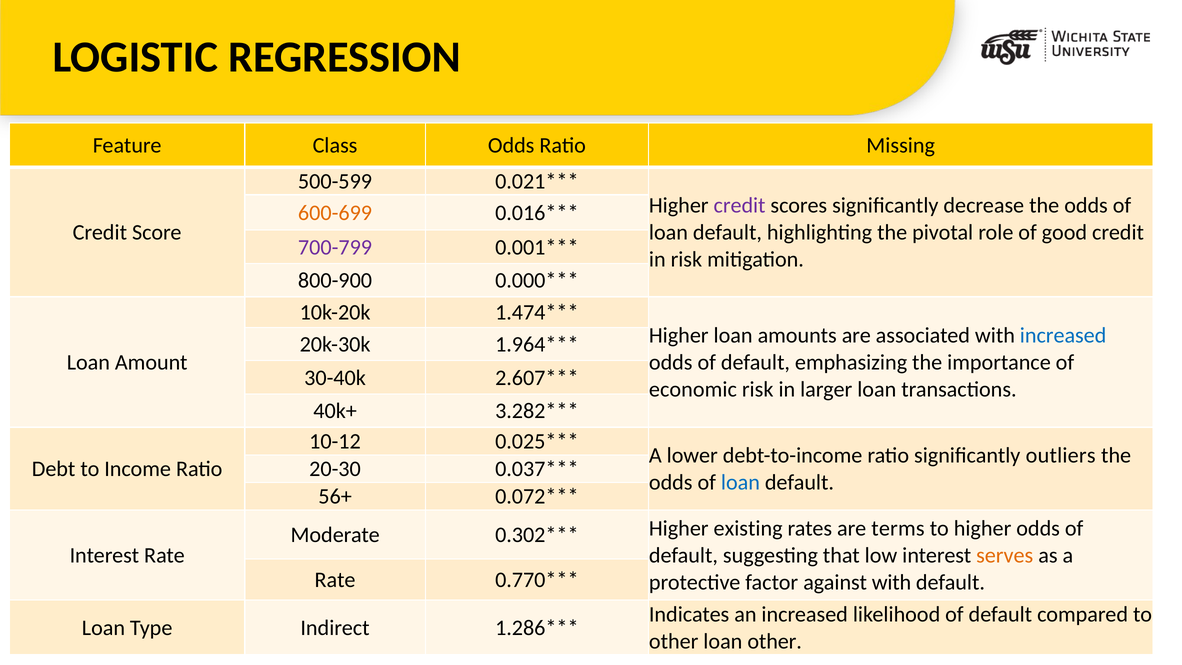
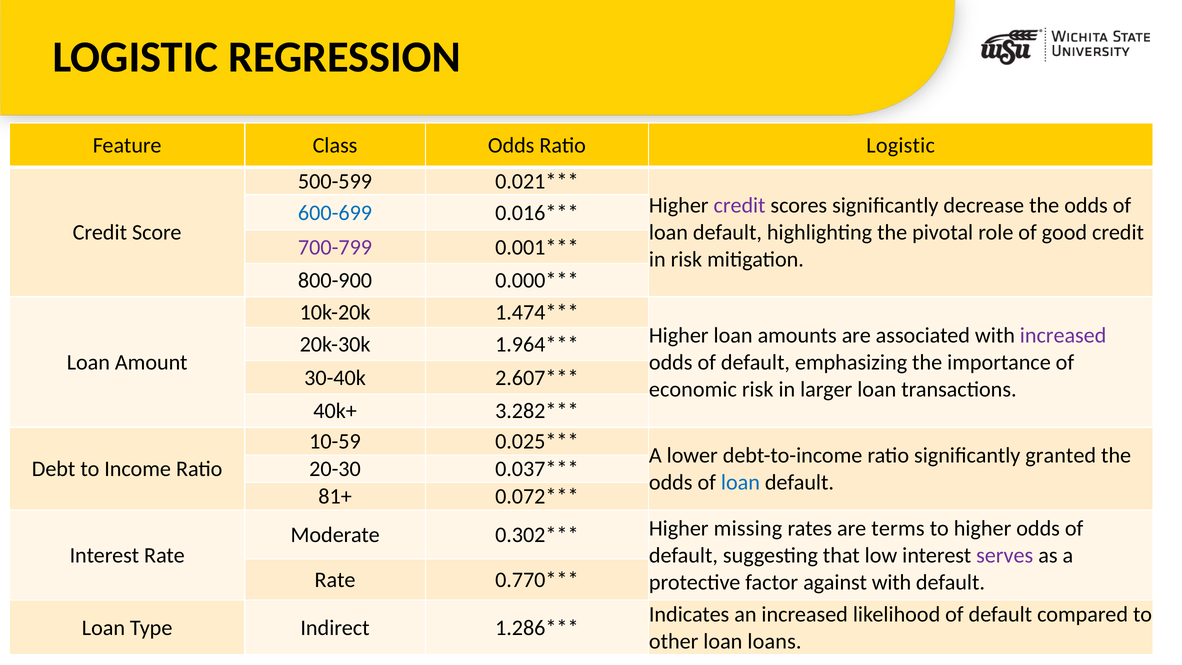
Ratio Missing: Missing -> Logistic (901, 145)
600-699 colour: orange -> blue (335, 213)
increased colour: blue -> purple (1063, 335)
10-12: 10-12 -> 10-59 (335, 441)
outliers: outliers -> granted (1061, 455)
56+: 56+ -> 81+ (335, 496)
existing: existing -> missing (748, 528)
serves colour: orange -> purple (1005, 555)
loan other: other -> loans (774, 641)
